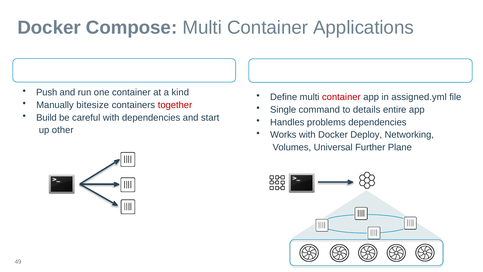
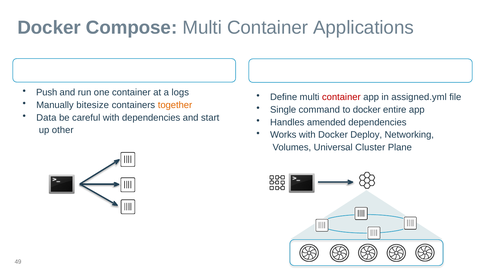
kind: kind -> logs (180, 92)
together colour: red -> orange (175, 105)
to details: details -> docker (367, 110)
Build: Build -> Data (46, 117)
problems: problems -> amended (326, 122)
Further: Further -> Cluster (370, 147)
